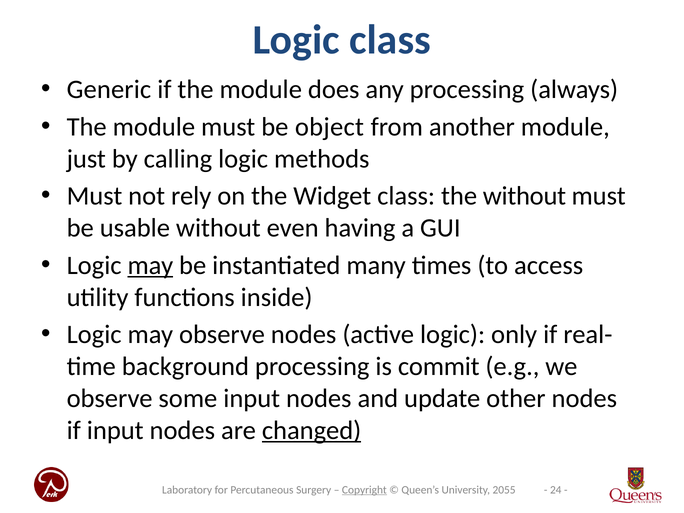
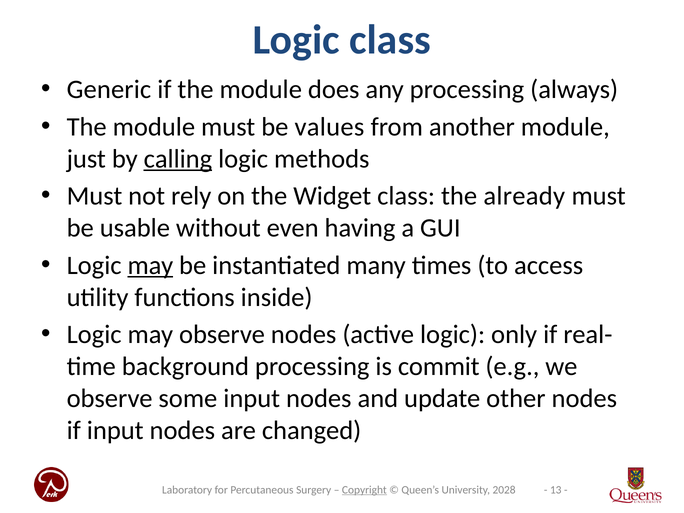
object: object -> values (329, 127)
calling underline: none -> present (178, 159)
the without: without -> already (524, 196)
changed underline: present -> none (312, 430)
24: 24 -> 13 (556, 490)
2055: 2055 -> 2028 (504, 490)
